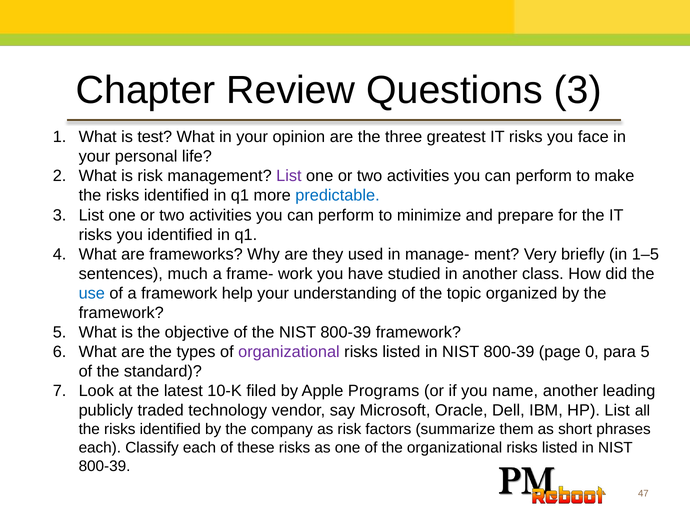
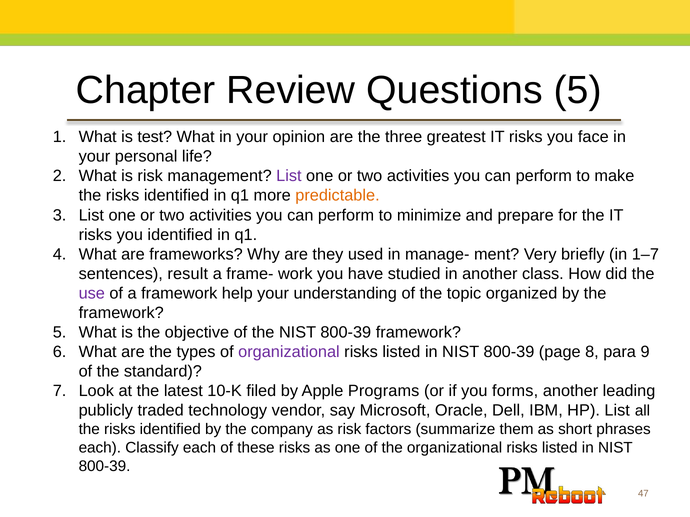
Questions 3: 3 -> 5 (578, 91)
predictable colour: blue -> orange (337, 196)
1–5: 1–5 -> 1–7 (645, 254)
much: much -> result (188, 274)
use colour: blue -> purple (92, 294)
0: 0 -> 8 (592, 352)
para 5: 5 -> 9 (645, 352)
name: name -> forms (515, 391)
